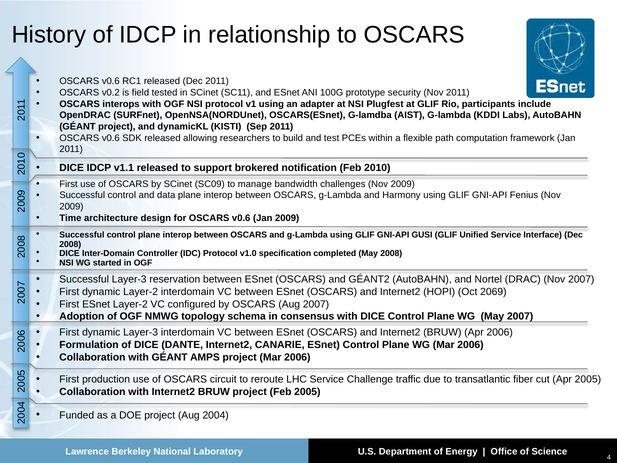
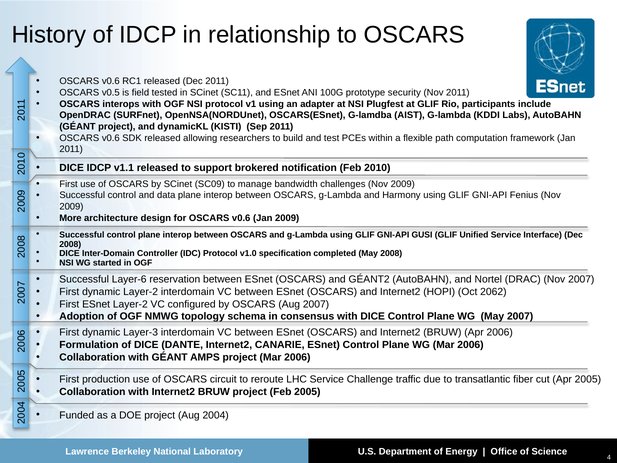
v0.2: v0.2 -> v0.5 (111, 93)
Time: Time -> More (70, 218)
Successful Layer-3: Layer-3 -> Layer-6 (129, 279)
2069: 2069 -> 2062 (493, 292)
